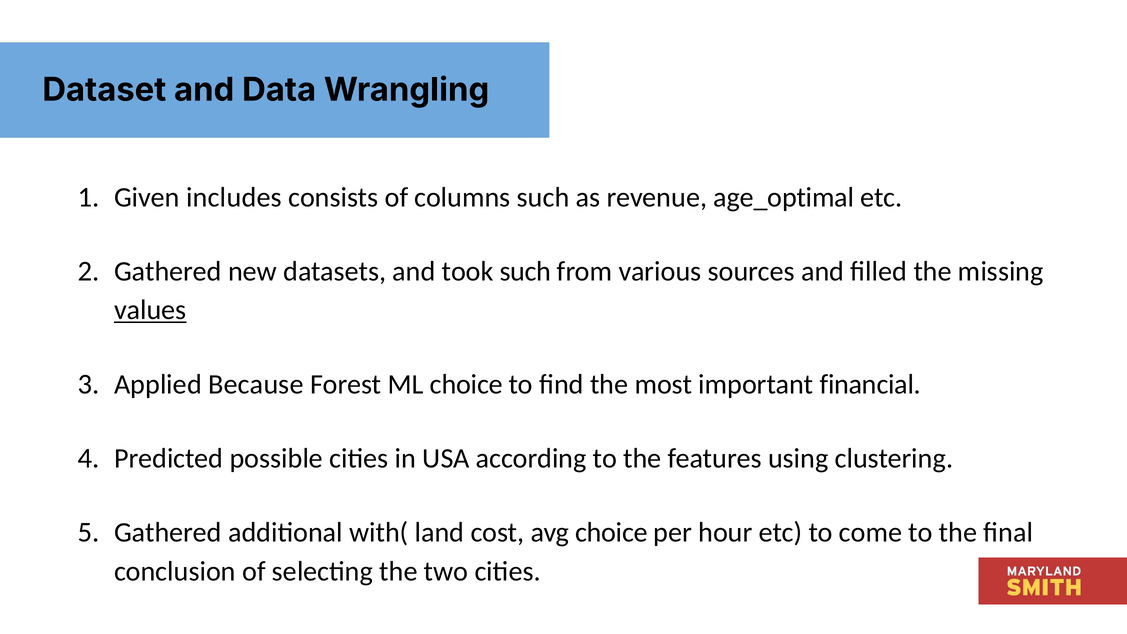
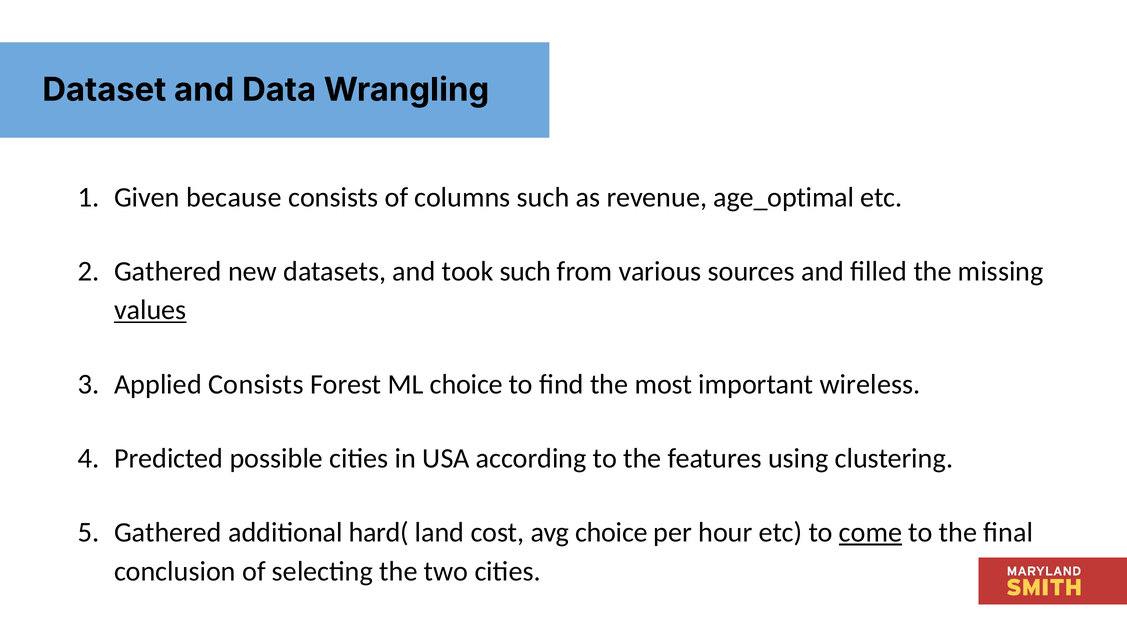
includes: includes -> because (234, 197)
Applied Because: Because -> Consists (256, 384)
financial: financial -> wireless (870, 384)
with(: with( -> hard( (379, 532)
come underline: none -> present (871, 532)
